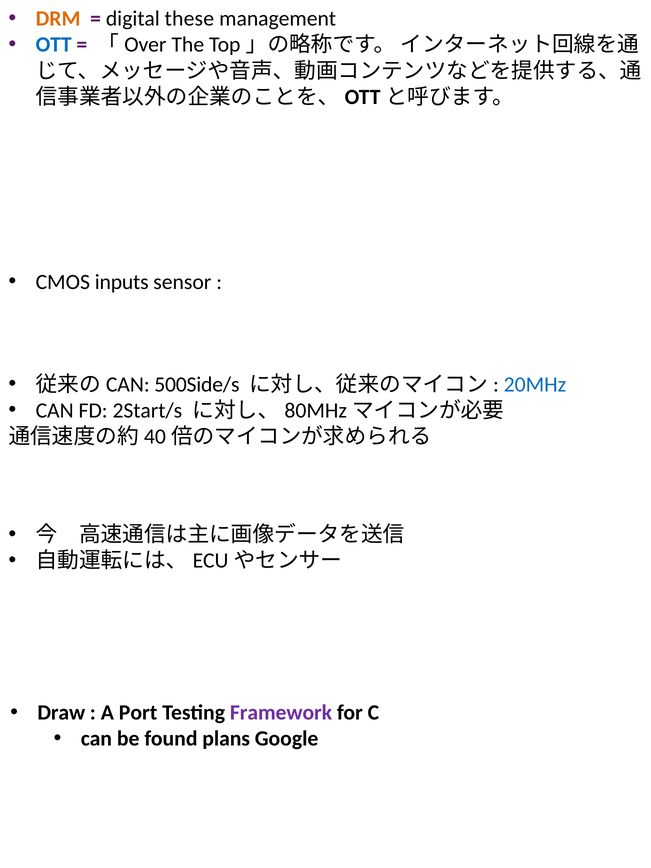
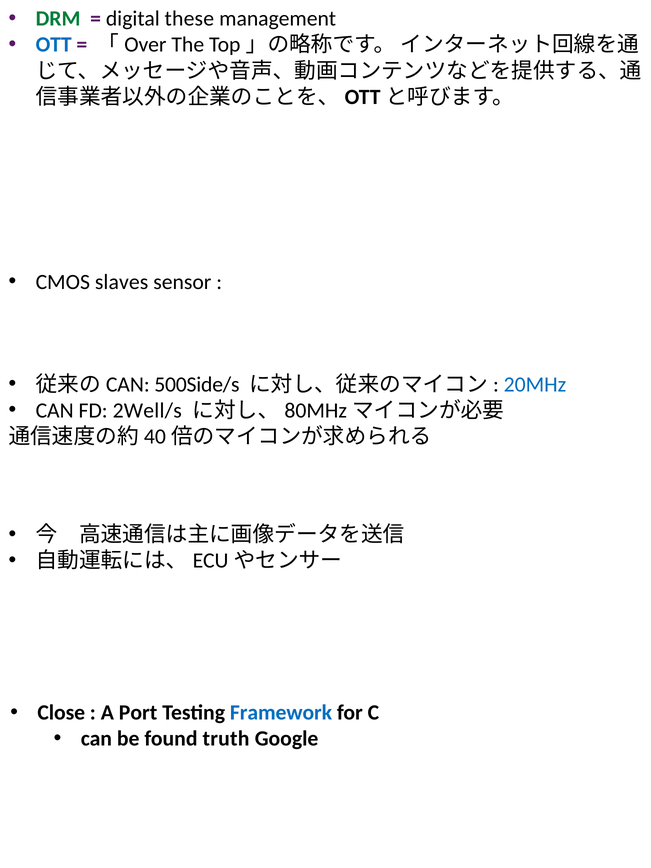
DRM colour: orange -> green (58, 19)
inputs: inputs -> slaves (122, 282)
2Start/s: 2Start/s -> 2Well/s (147, 410)
Draw: Draw -> Close (61, 713)
Framework colour: purple -> blue (281, 713)
plans: plans -> truth (226, 739)
